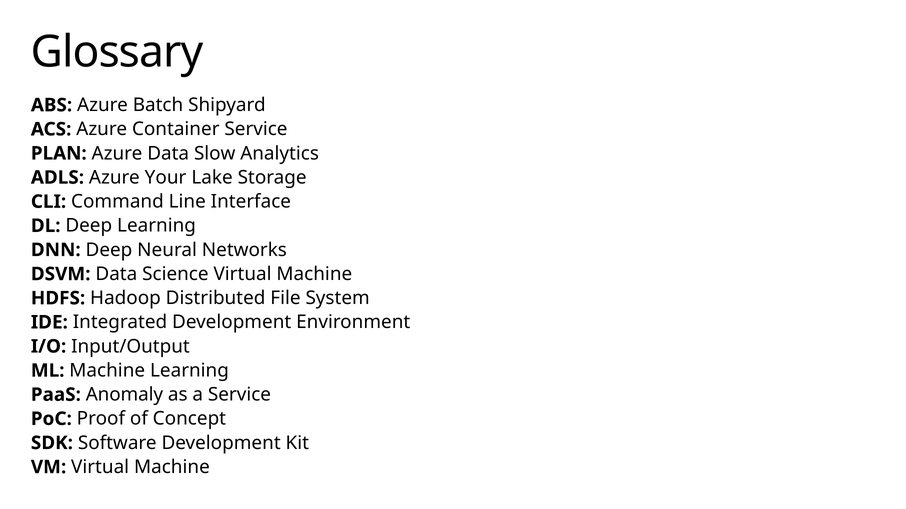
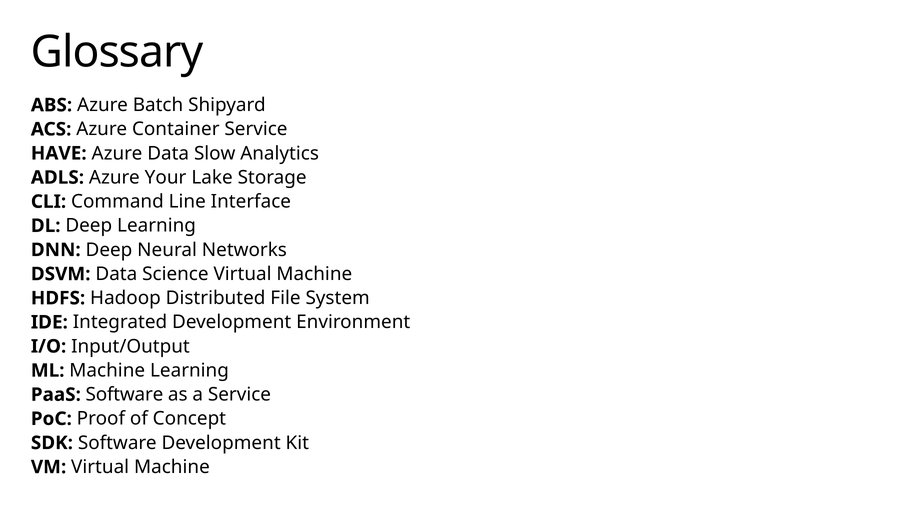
PLAN: PLAN -> HAVE (59, 154)
PaaS Anomaly: Anomaly -> Software (124, 395)
